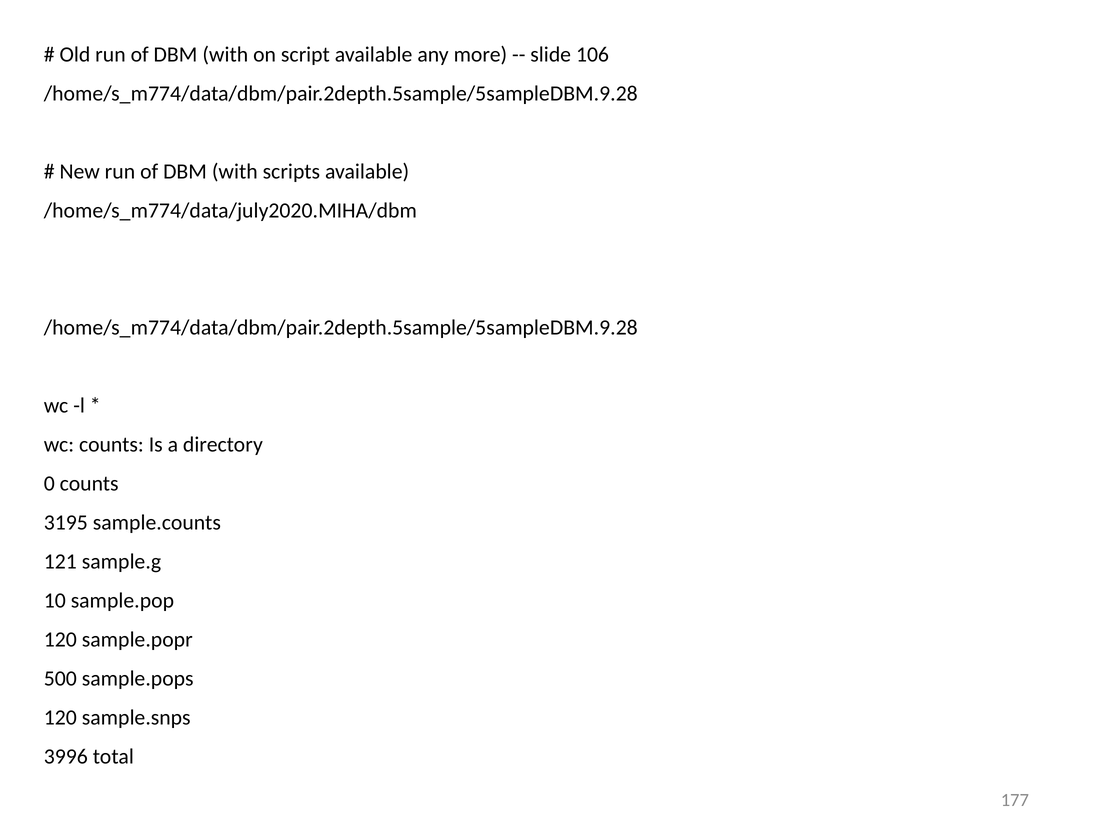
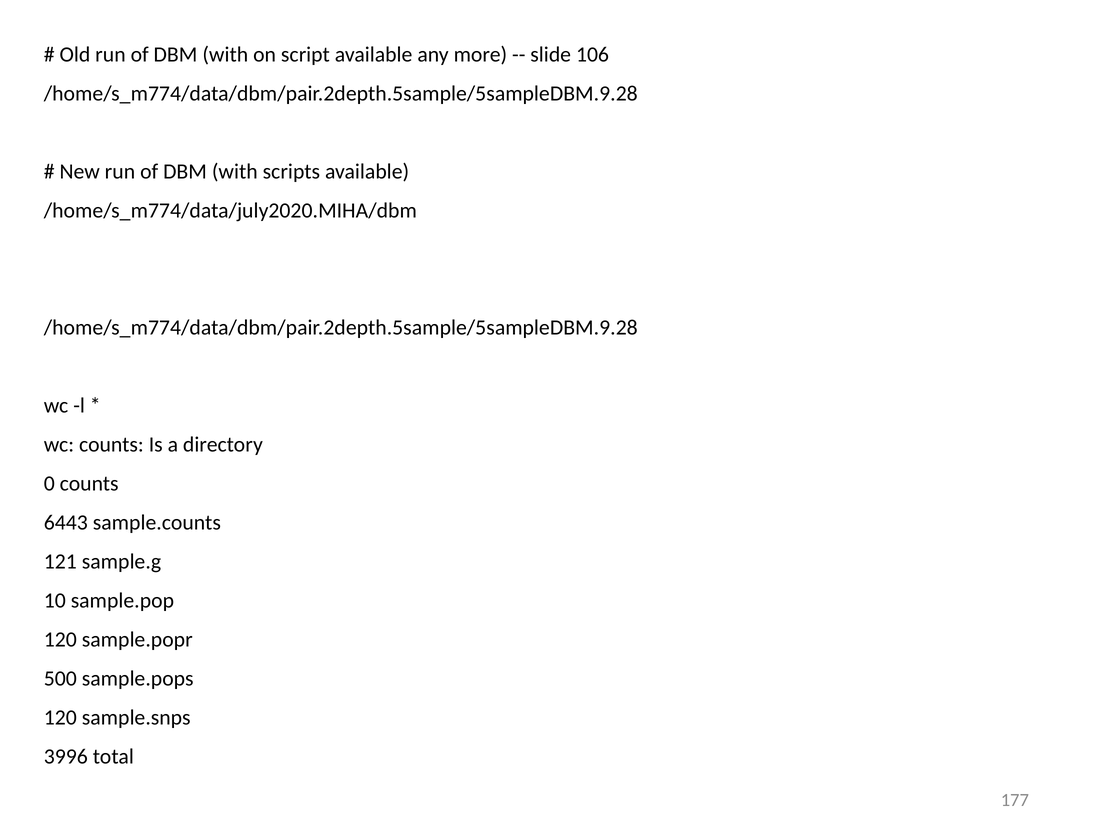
3195: 3195 -> 6443 (66, 522)
